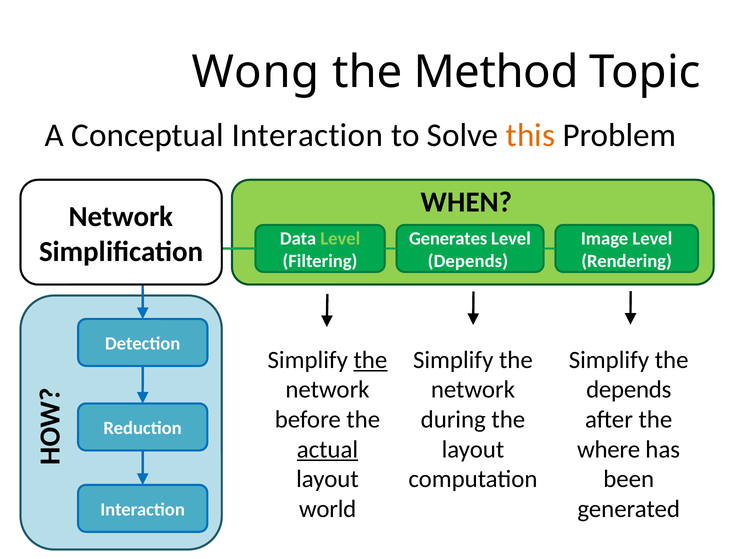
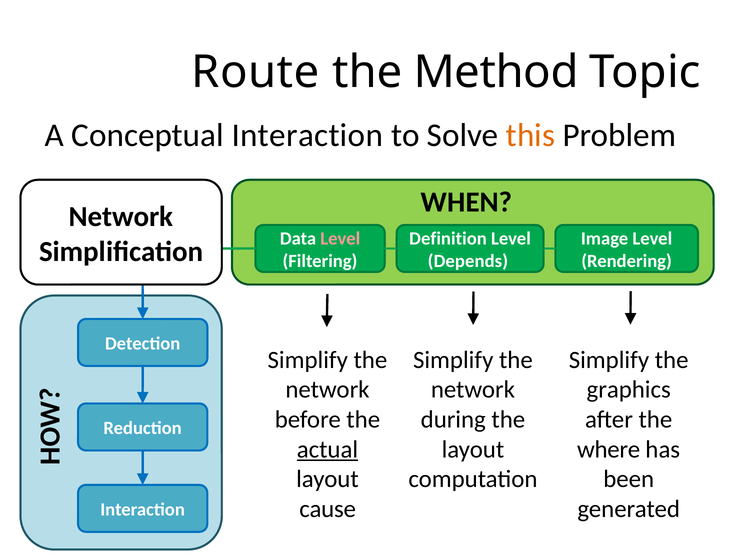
Wong: Wong -> Route (255, 72)
Level colour: light green -> pink (340, 239)
Generates: Generates -> Definition (448, 239)
the underline: present -> none (370, 360)
depends: depends -> graphics (629, 390)
world: world -> cause (328, 509)
